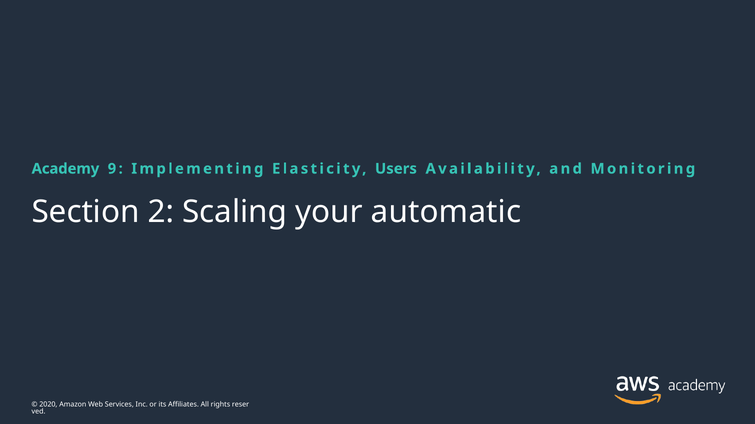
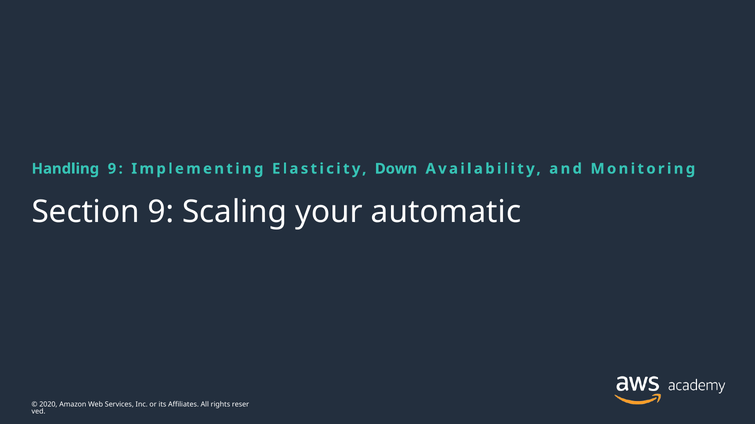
Academy: Academy -> Handling (65, 169)
Users: Users -> Down (396, 169)
Section 2: 2 -> 9 (161, 212)
